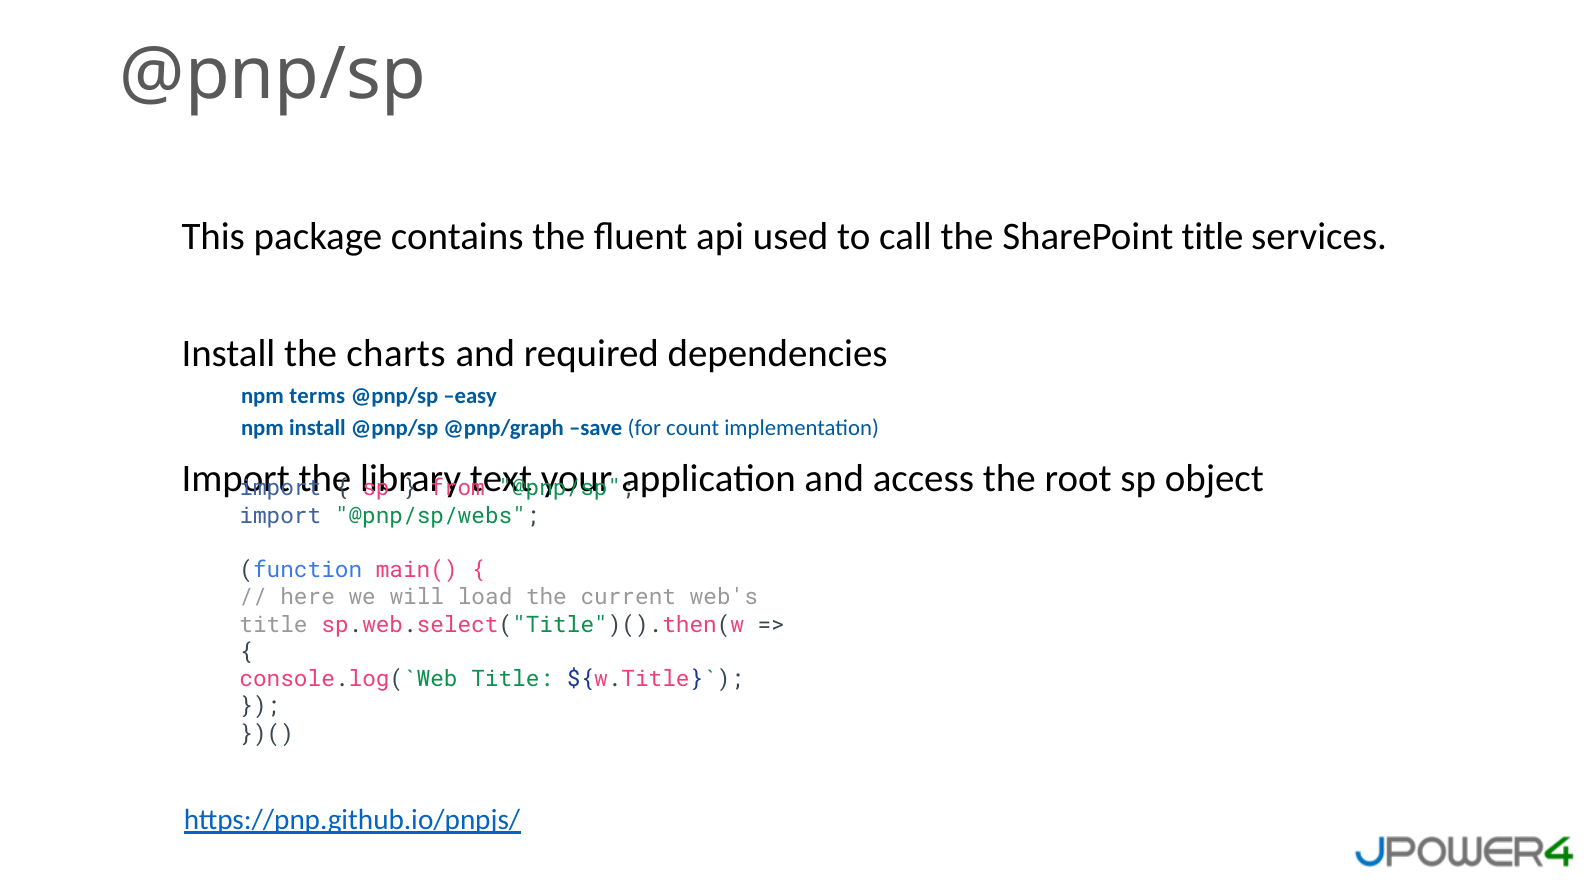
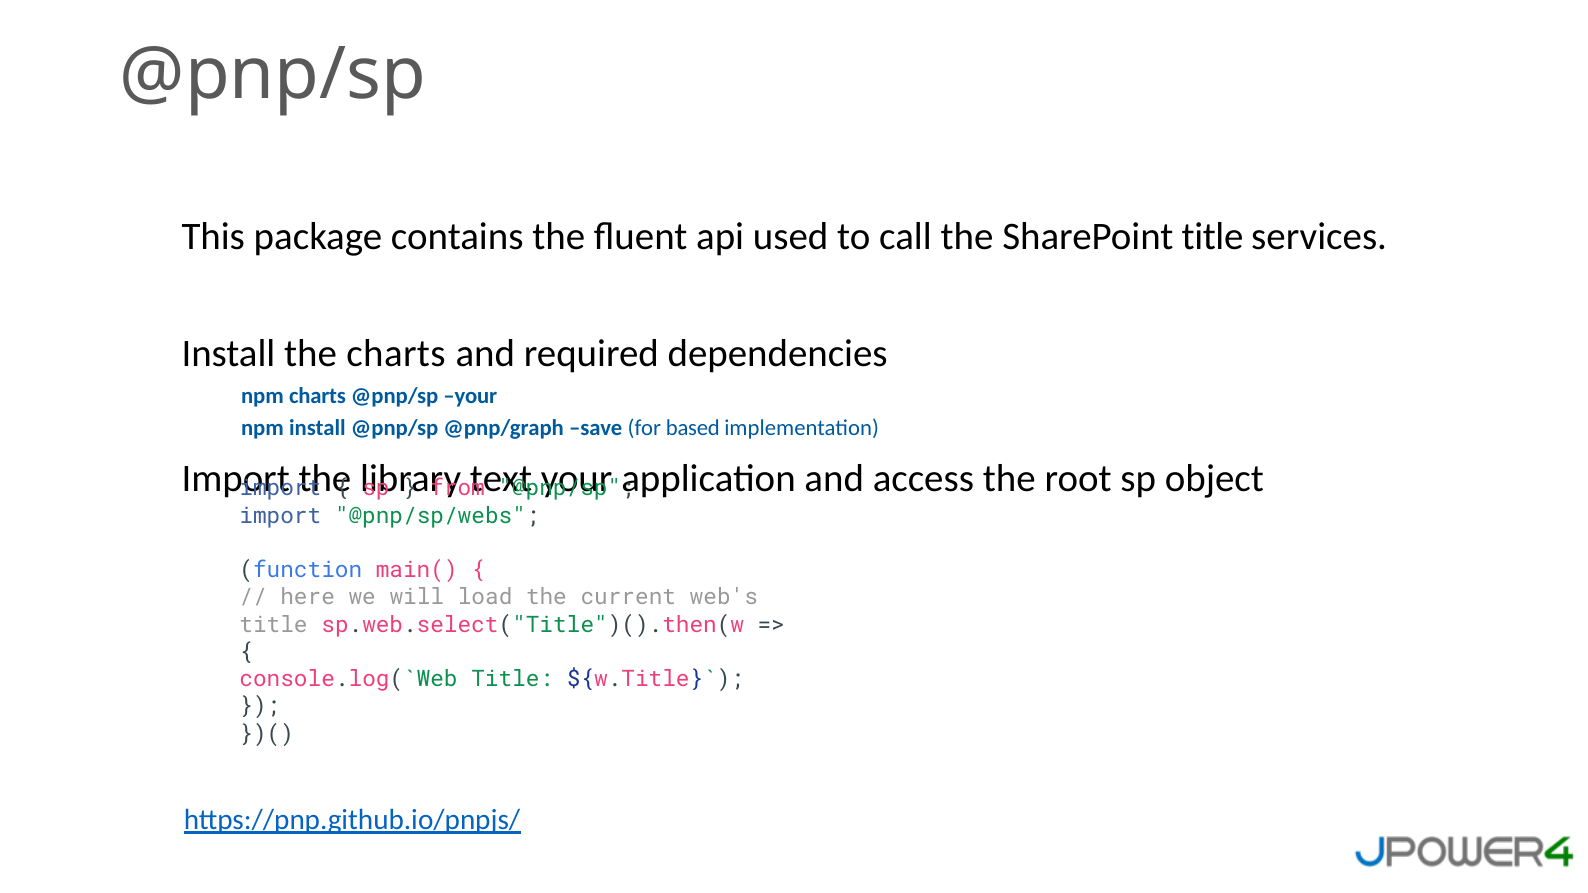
npm terms: terms -> charts (317, 396)
@pnp/sp easy: easy -> your (470, 396)
count: count -> based (693, 429)
